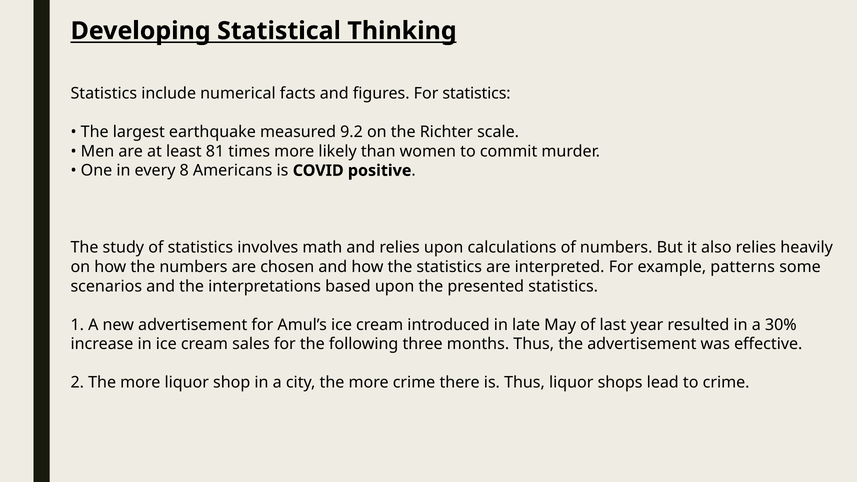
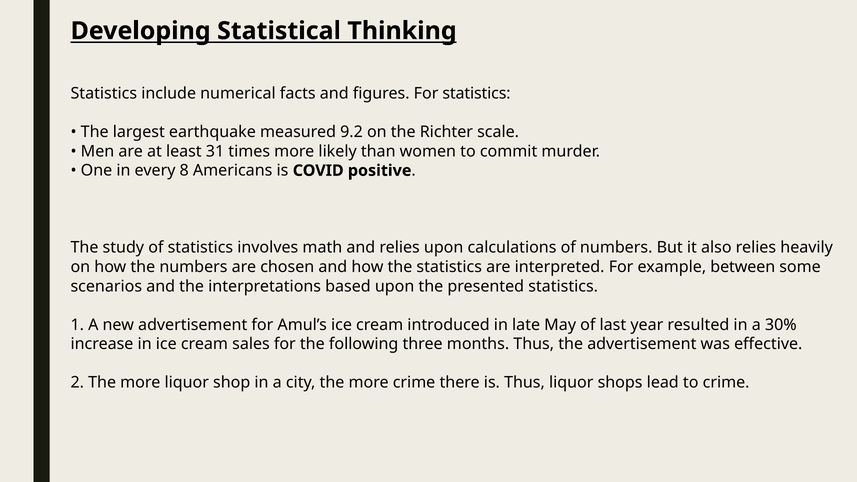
81: 81 -> 31 (215, 151)
patterns: patterns -> between (743, 267)
